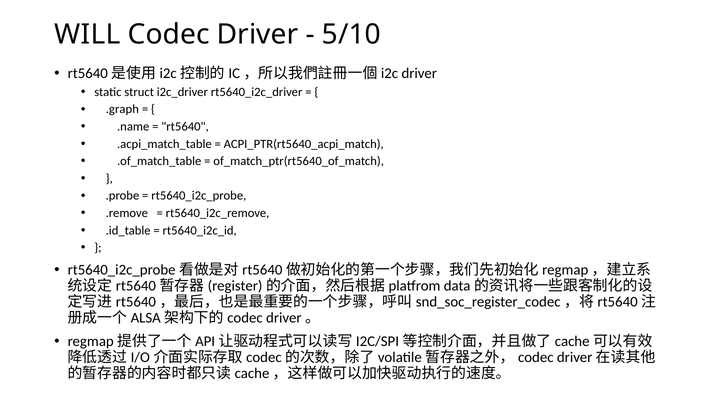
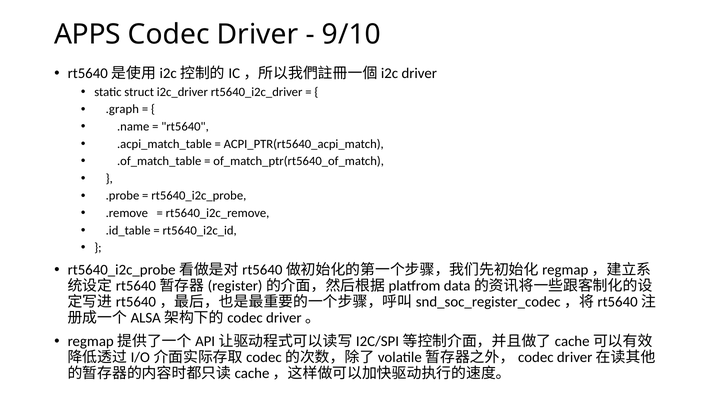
WILL: WILL -> APPS (88, 34)
5/10: 5/10 -> 9/10 (351, 34)
